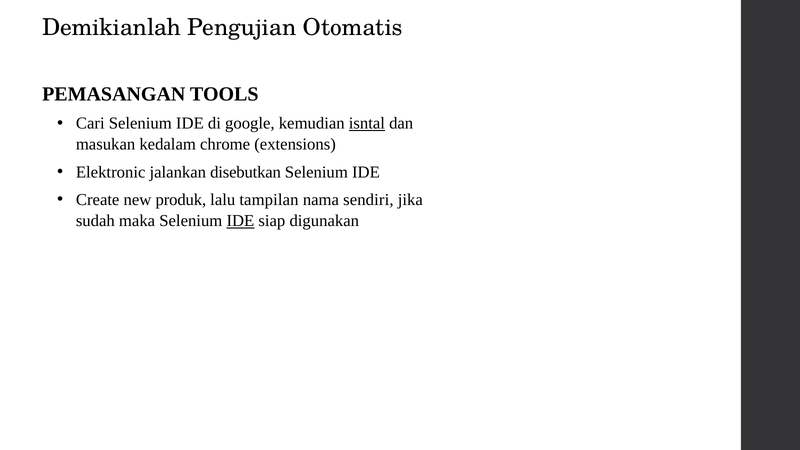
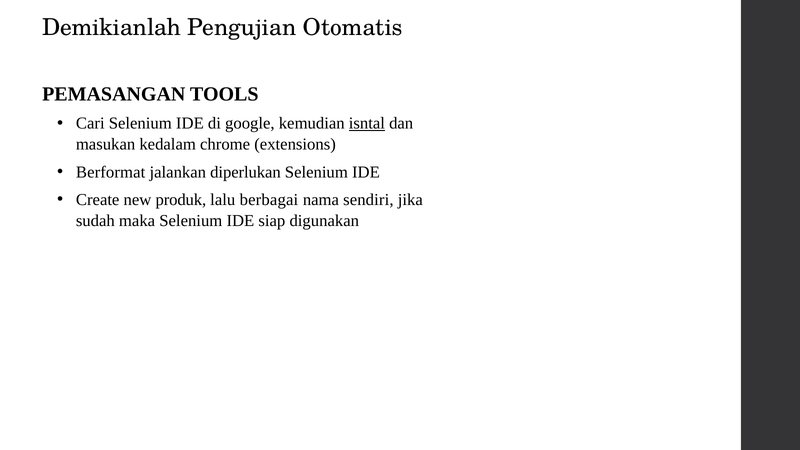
Elektronic: Elektronic -> Berformat (111, 172)
disebutkan: disebutkan -> diperlukan (245, 172)
tampilan: tampilan -> berbagai (269, 200)
IDE underline: present -> none (240, 221)
